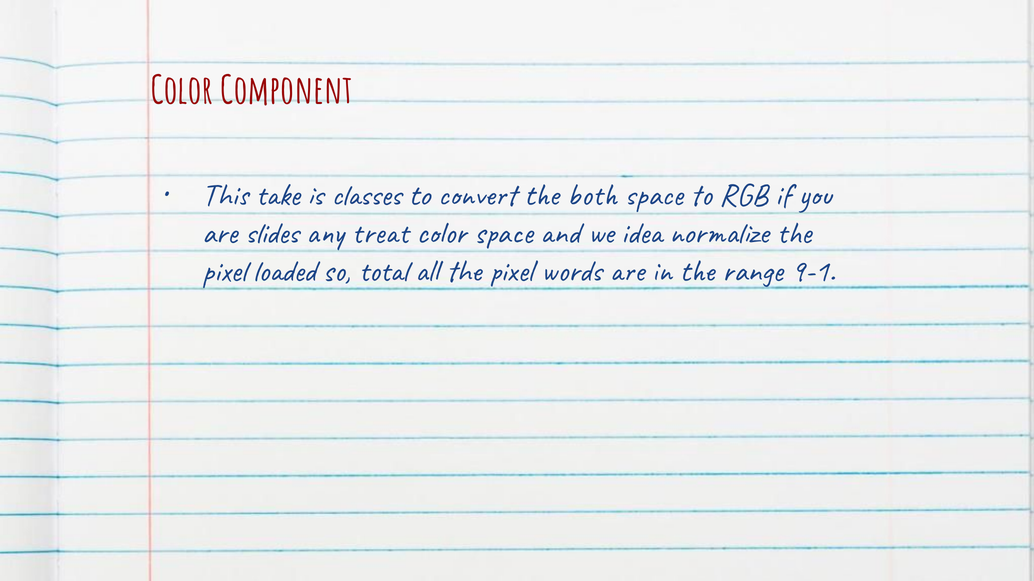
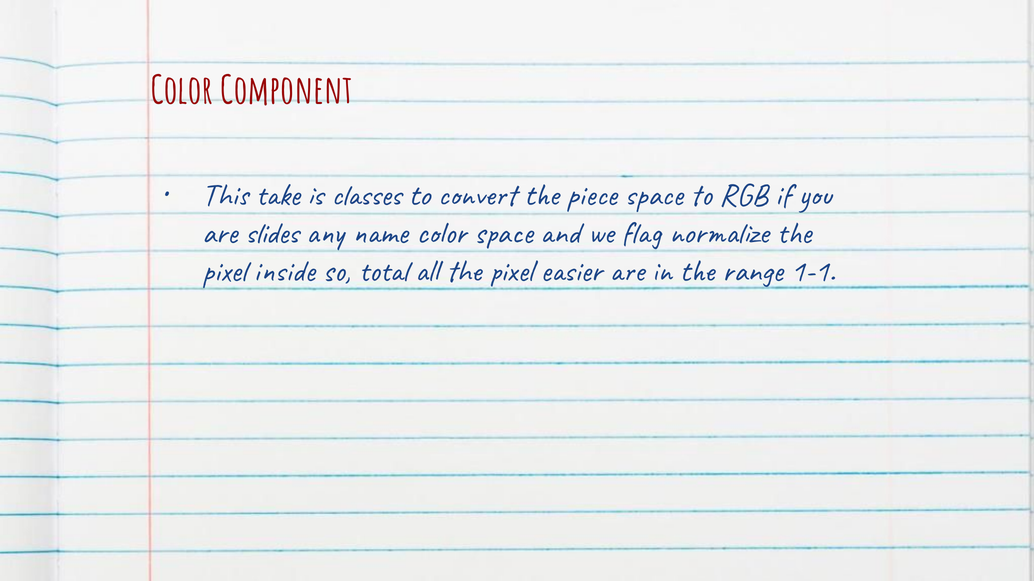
both: both -> piece (592, 195)
treat: treat -> name (380, 233)
idea: idea -> flag (641, 233)
loaded: loaded -> inside (284, 271)
words: words -> easier (571, 271)
9-1: 9-1 -> 1-1 (813, 271)
